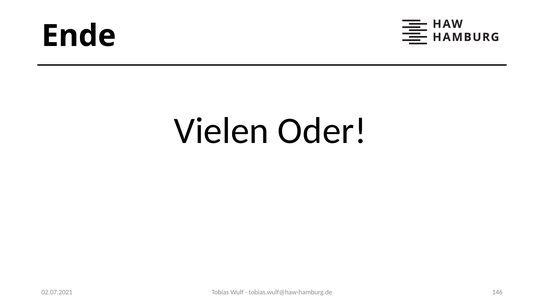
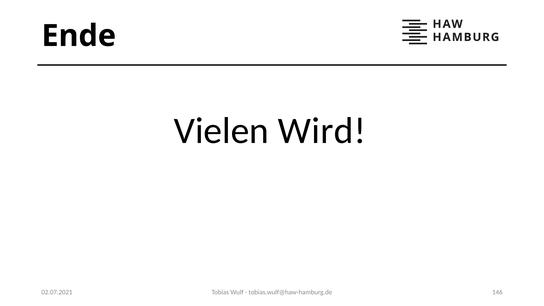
Oder: Oder -> Wird (322, 131)
